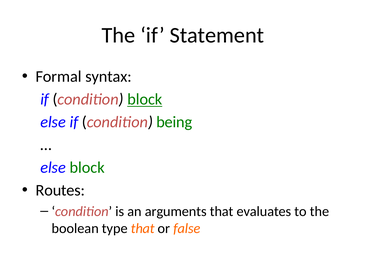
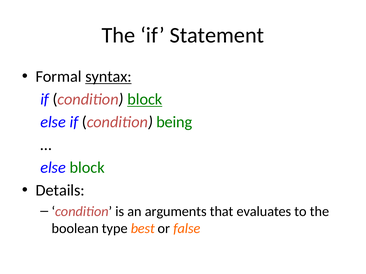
syntax underline: none -> present (109, 77)
Routes: Routes -> Details (60, 191)
type that: that -> best (143, 229)
